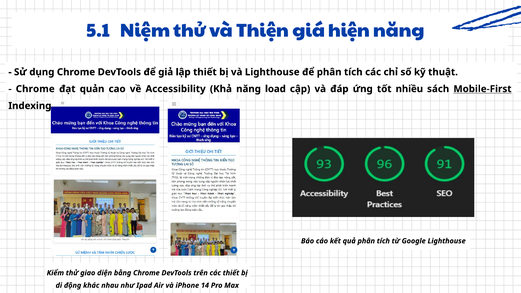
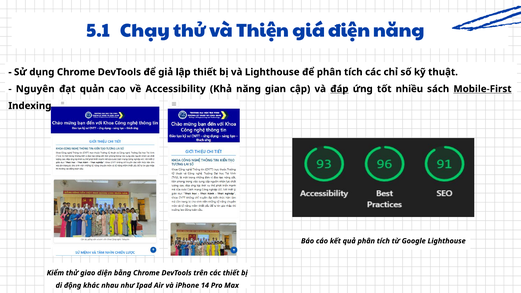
Niệm: Niệm -> Chạy (145, 31)
hiện: hiện -> điện (349, 31)
Chrome: Chrome -> Nguyên (35, 89)
load: load -> gian (275, 89)
đáp underline: none -> present (339, 89)
